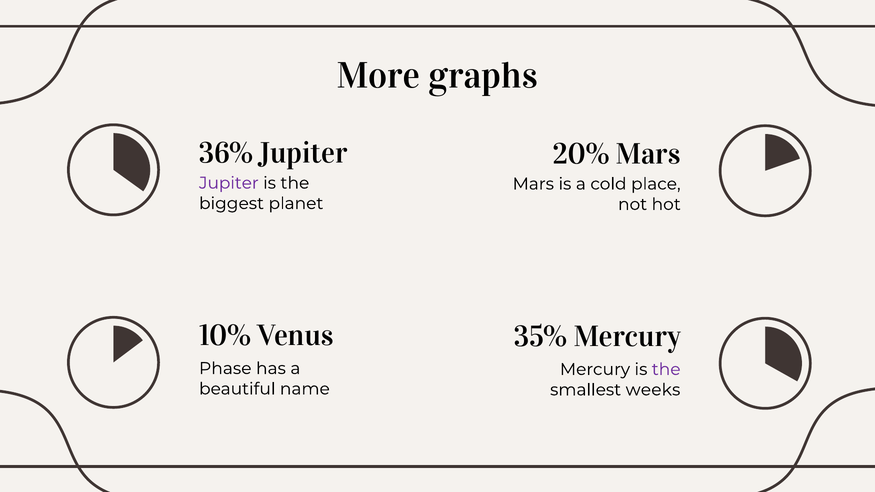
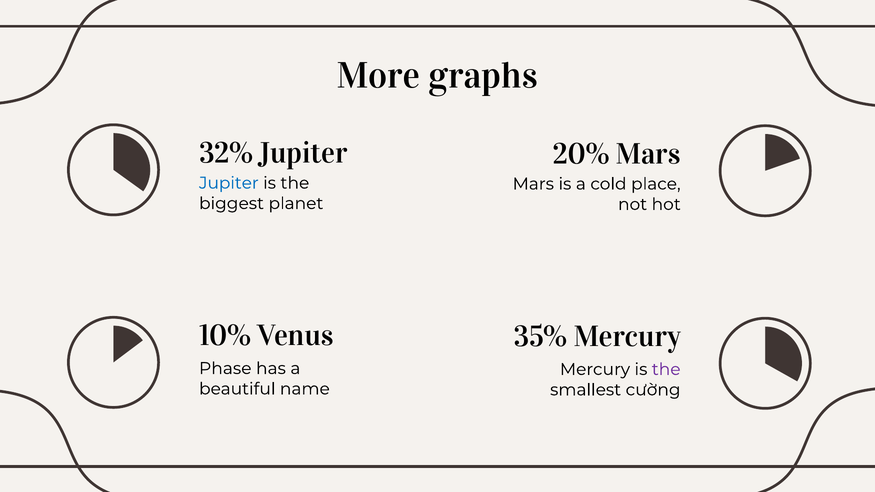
36%: 36% -> 32% (226, 153)
Jupiter colour: purple -> blue (229, 183)
weeks: weeks -> cường (653, 390)
